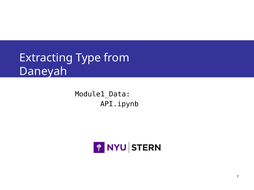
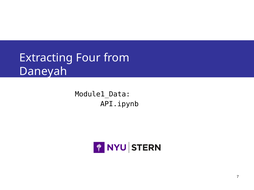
Type: Type -> Four (88, 58)
